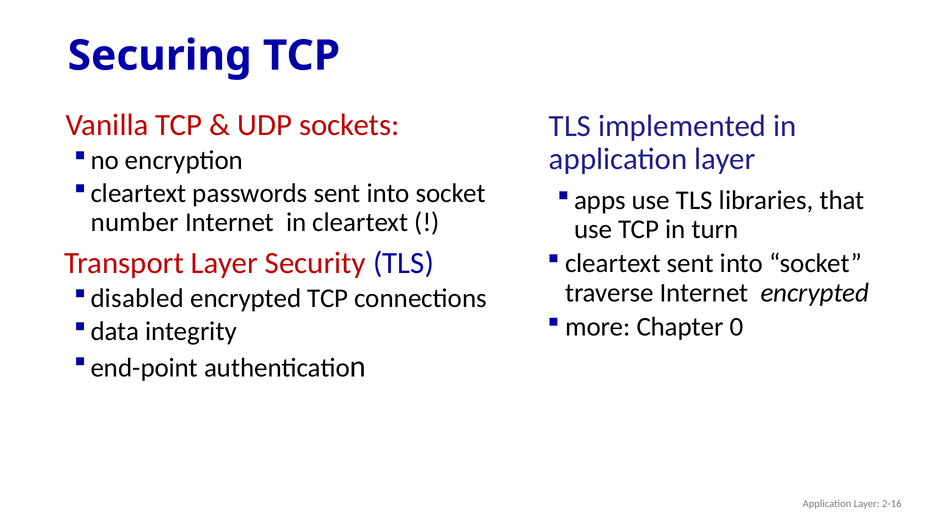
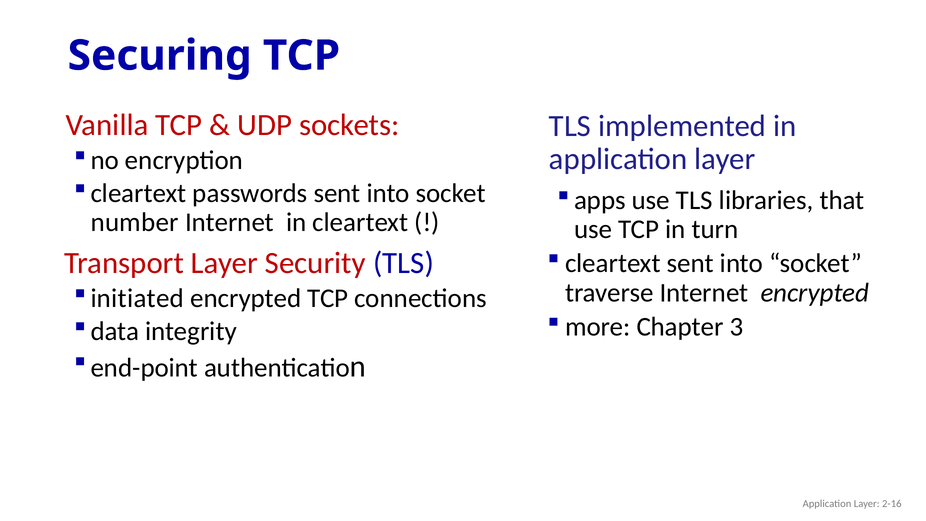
disabled: disabled -> initiated (137, 298)
0: 0 -> 3 (736, 327)
